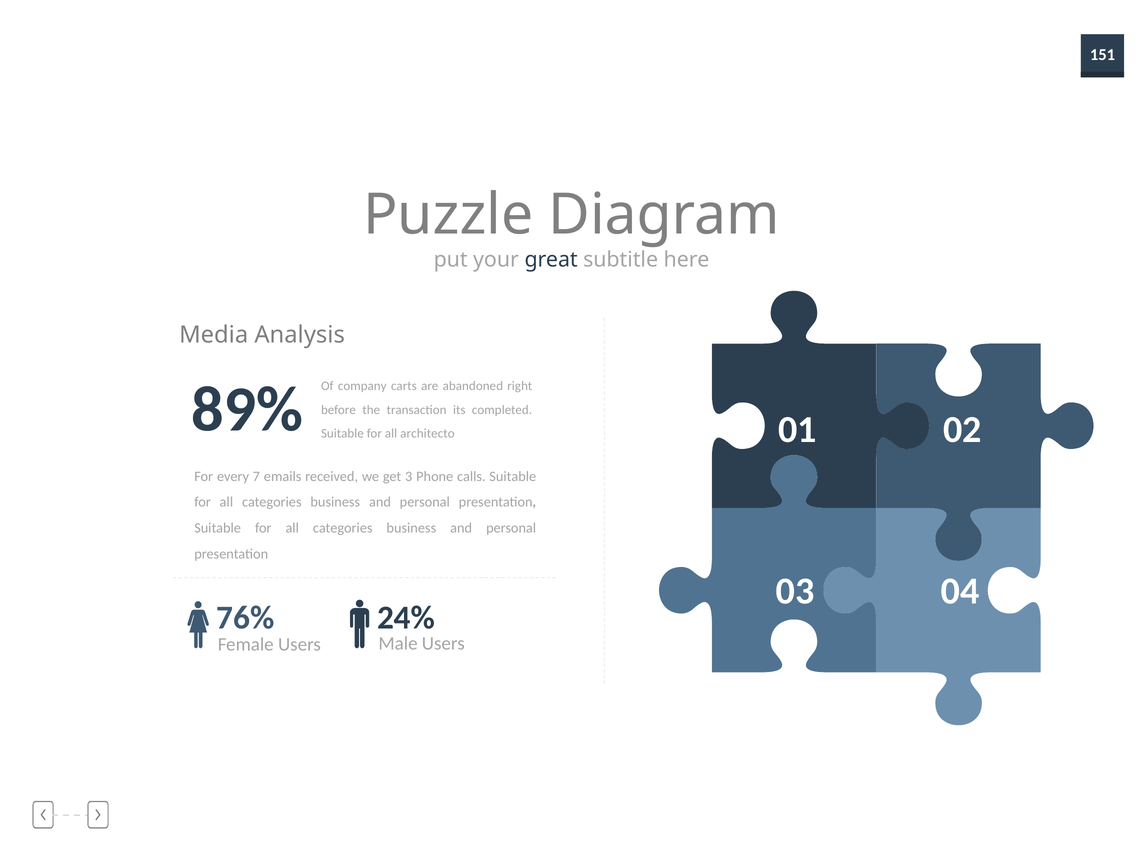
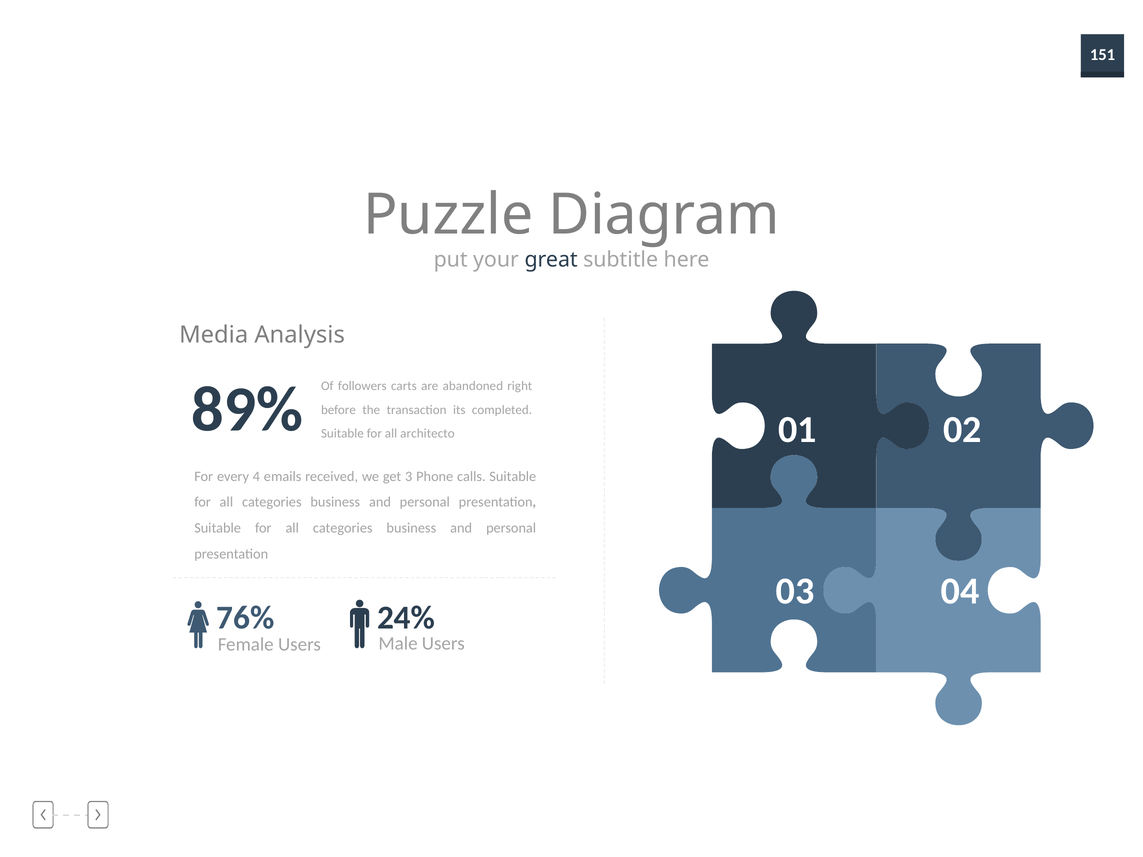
company: company -> followers (362, 386)
7: 7 -> 4 (256, 477)
